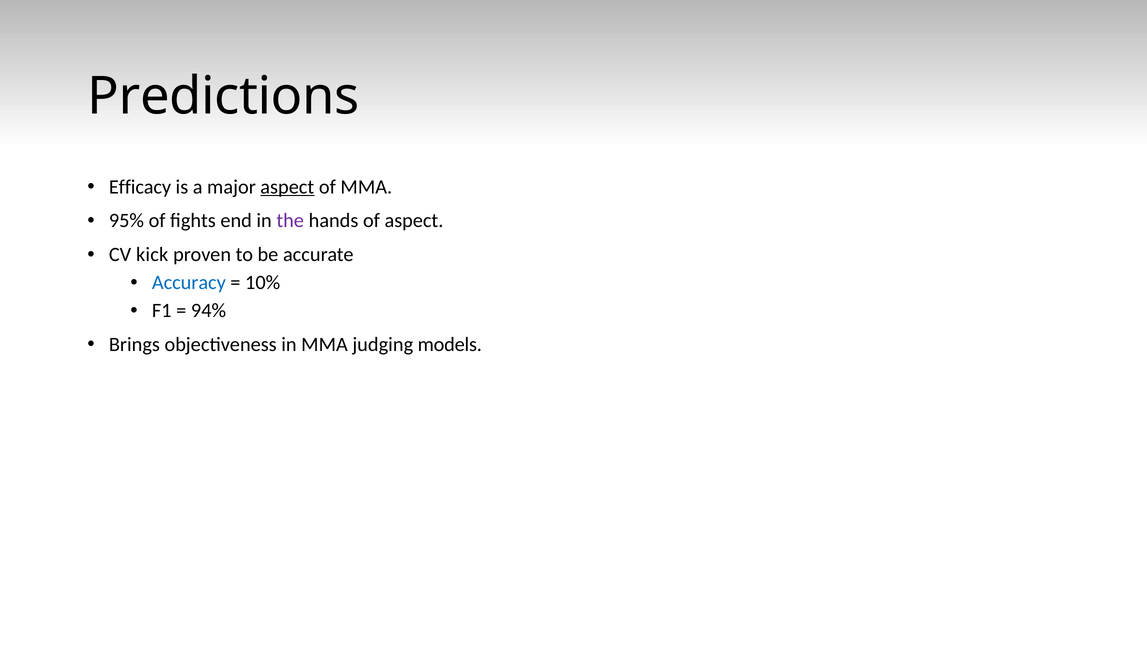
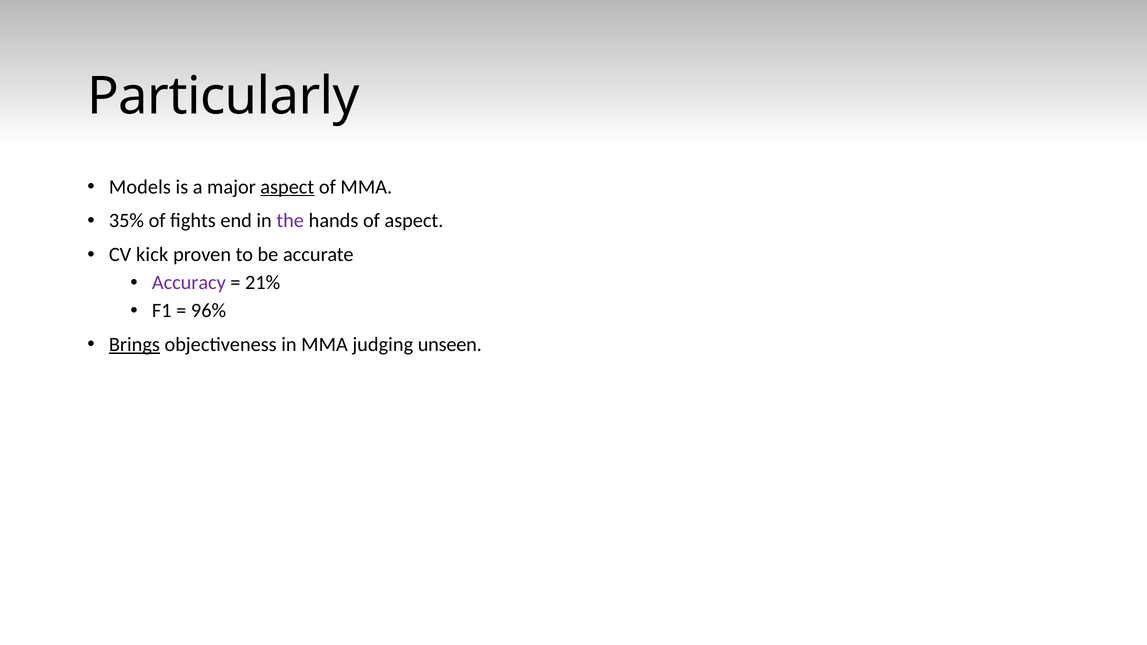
Predictions: Predictions -> Particularly (224, 96)
Efficacy: Efficacy -> Models (140, 187)
95%: 95% -> 35% (126, 221)
Accuracy colour: blue -> purple (189, 283)
10%: 10% -> 21% (263, 283)
94%: 94% -> 96% (209, 311)
Brings underline: none -> present (134, 345)
models: models -> unseen (450, 345)
